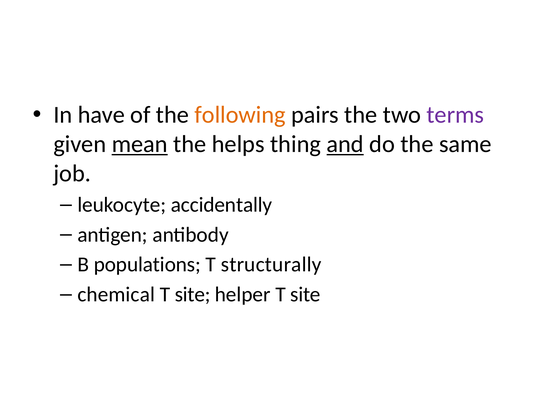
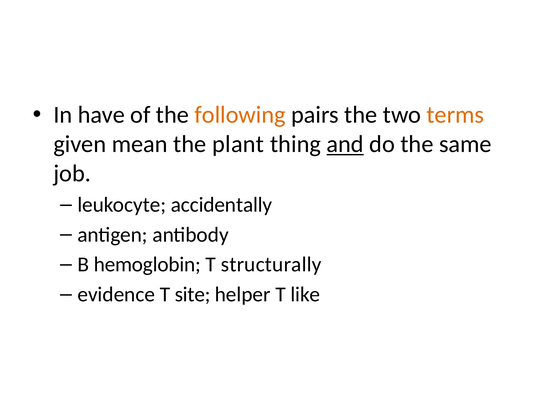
terms colour: purple -> orange (455, 115)
mean underline: present -> none (140, 144)
helps: helps -> plant (238, 144)
populations: populations -> hemoglobin (147, 265)
chemical: chemical -> evidence (116, 294)
helper T site: site -> like (305, 294)
